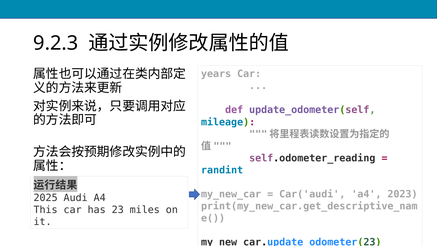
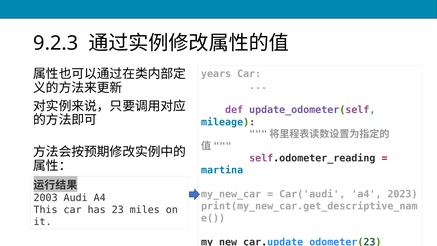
randint: randint -> martina (222, 170)
2025: 2025 -> 2003 (46, 198)
